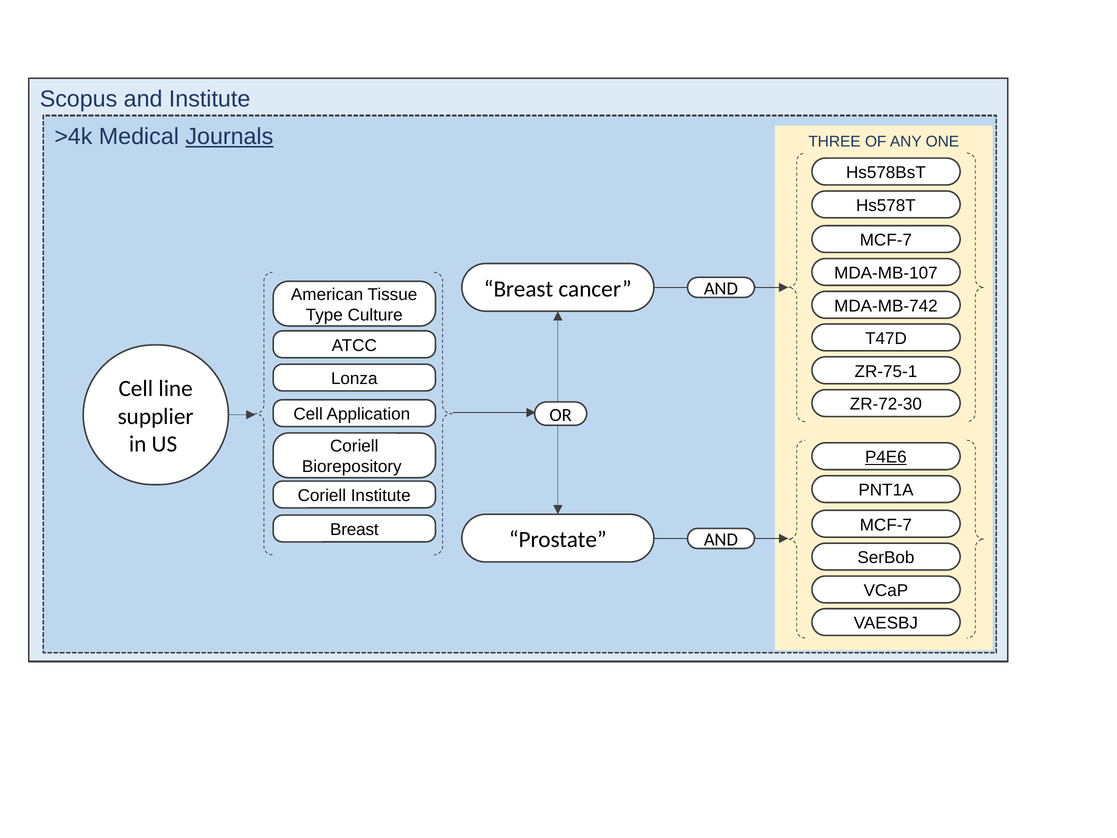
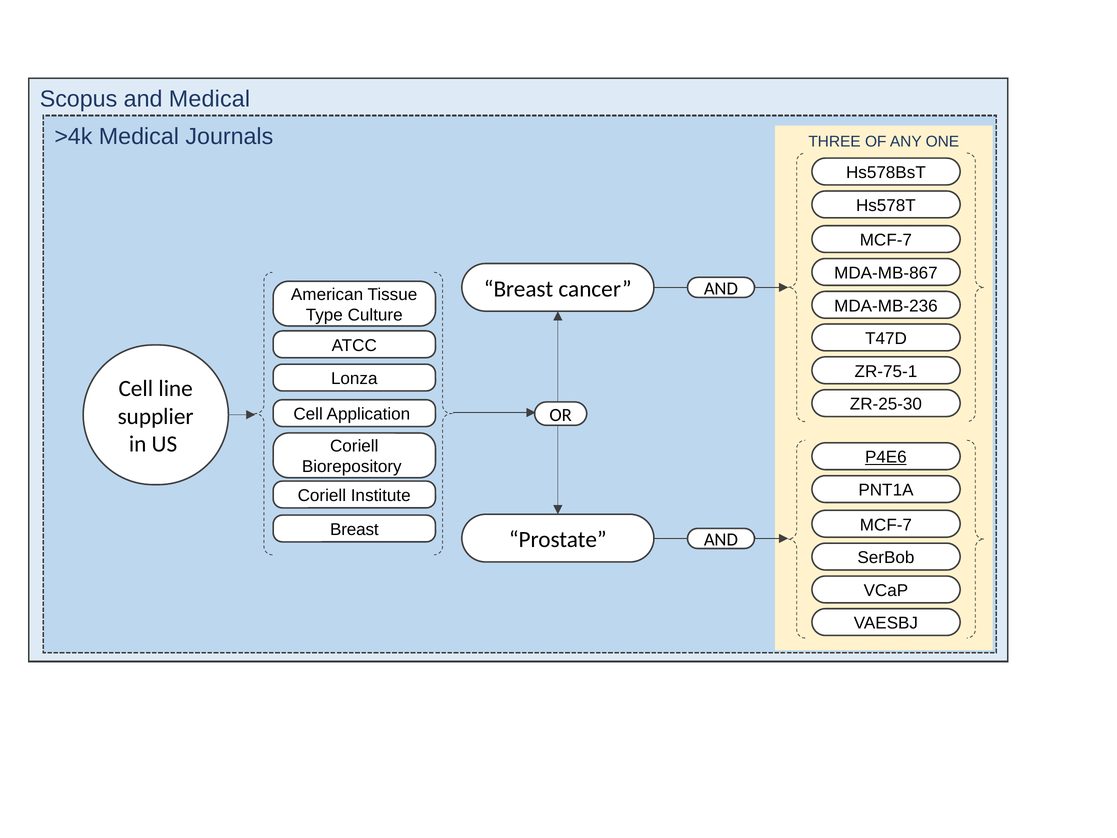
and Institute: Institute -> Medical (210, 99)
Journals underline: present -> none (229, 137)
MDA-MB-107: MDA-MB-107 -> MDA-MB-867 (886, 273)
MDA-MB-742: MDA-MB-742 -> MDA-MB-236 (886, 306)
ZR-72-30: ZR-72-30 -> ZR-25-30 (886, 404)
